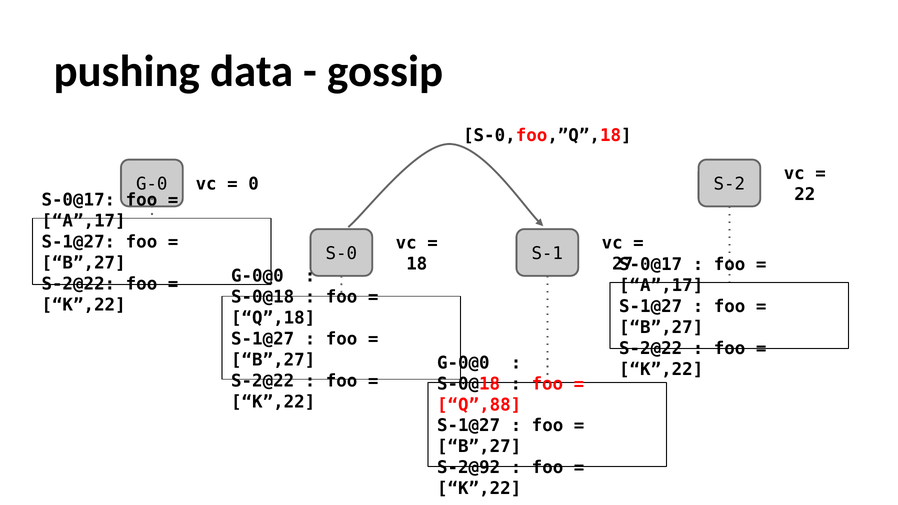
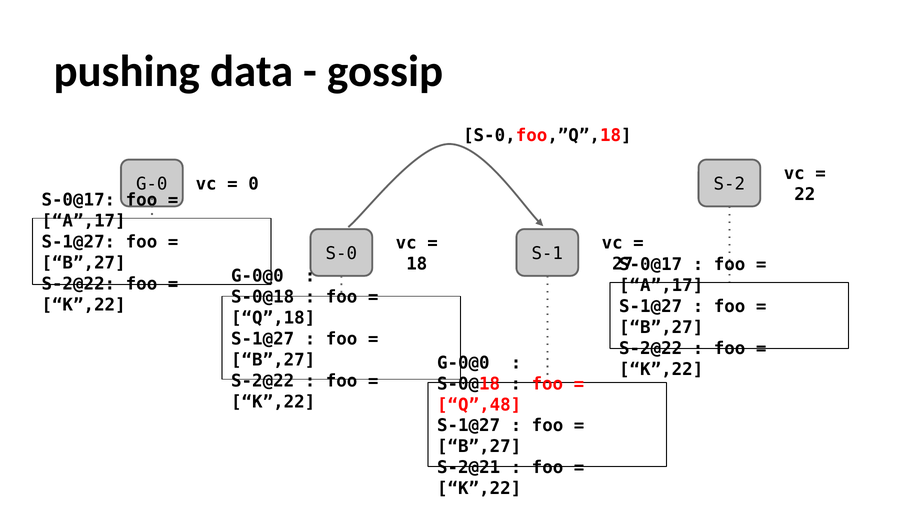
Q”,88: Q”,88 -> Q”,48 (479, 405)
S-2@92: S-2@92 -> S-2@21 (469, 468)
